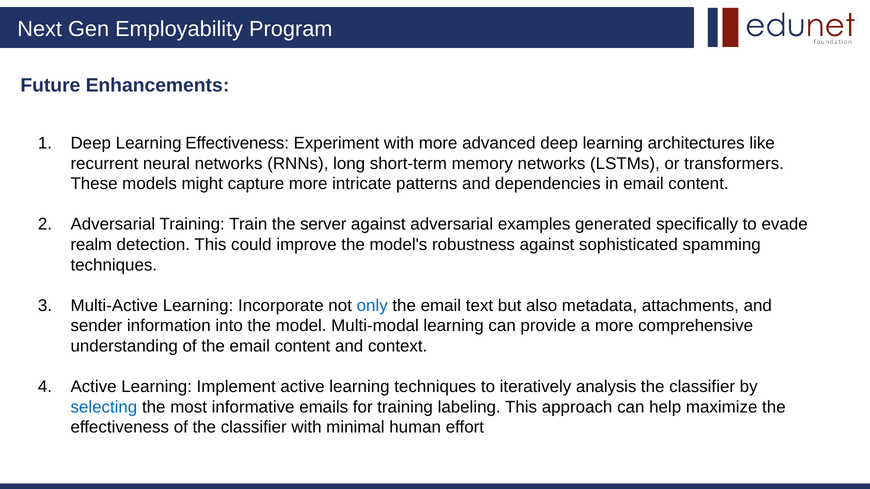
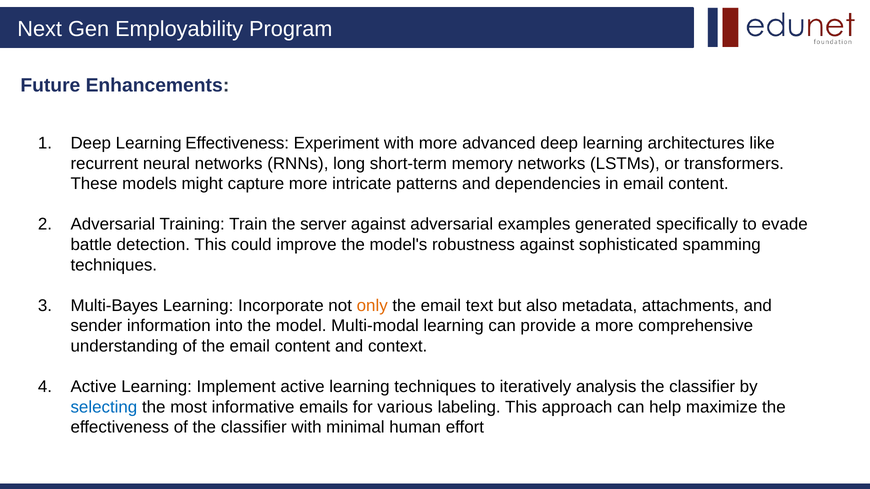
realm: realm -> battle (91, 245)
Multi-Active: Multi-Active -> Multi-Bayes (114, 306)
only colour: blue -> orange (372, 306)
for training: training -> various (405, 407)
